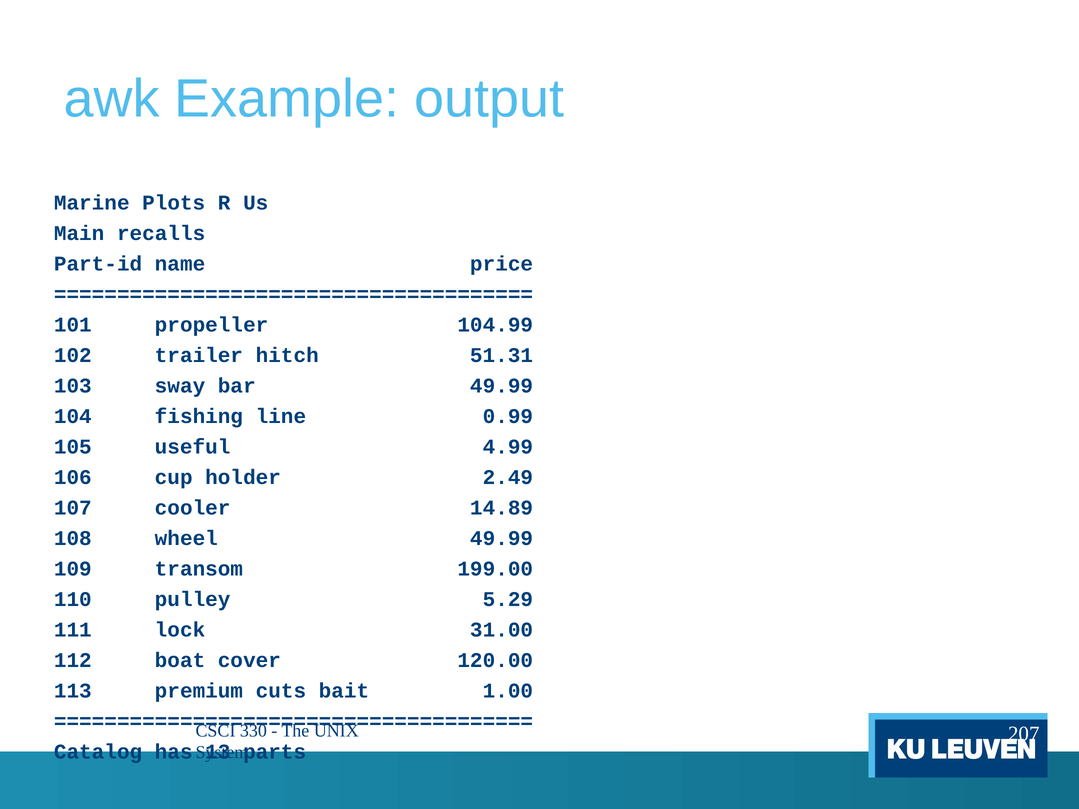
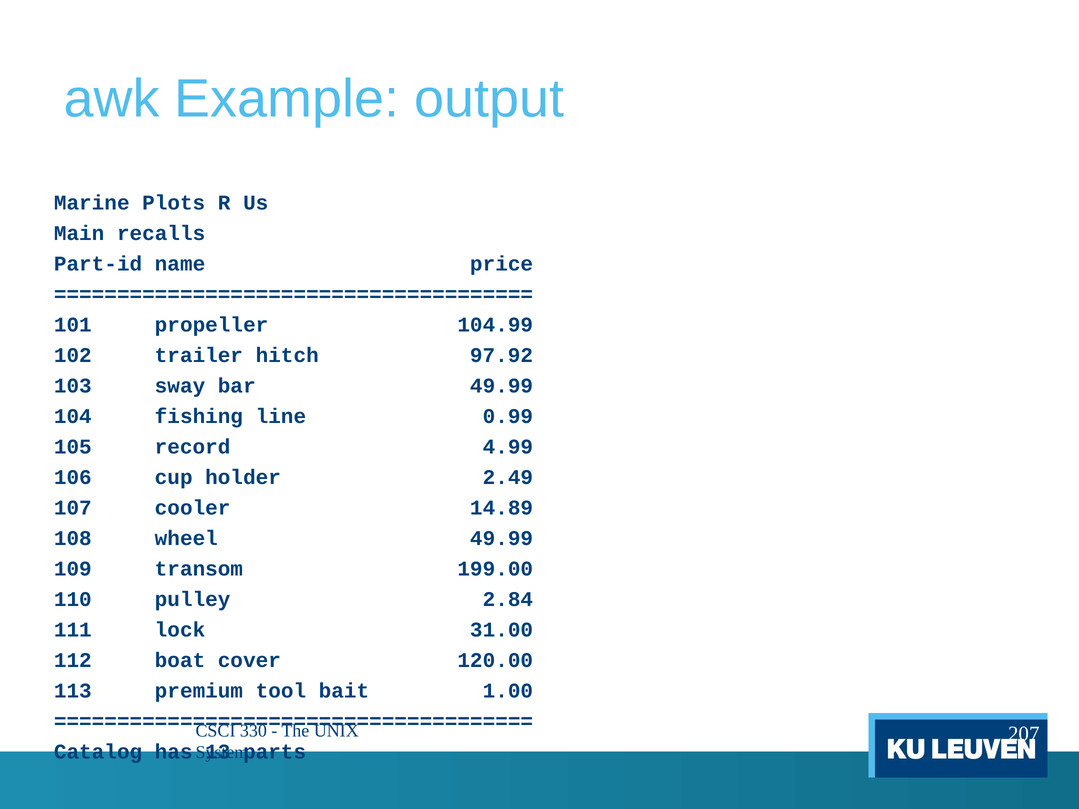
51.31: 51.31 -> 97.92 (501, 355)
useful: useful -> record (193, 447)
5.29: 5.29 -> 2.84 (508, 599)
cuts: cuts -> tool (281, 691)
